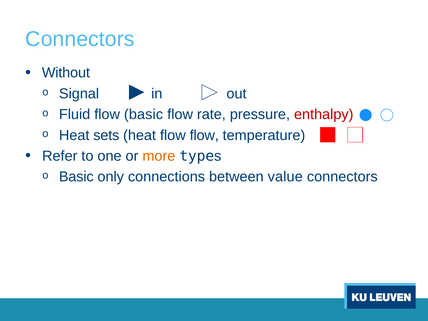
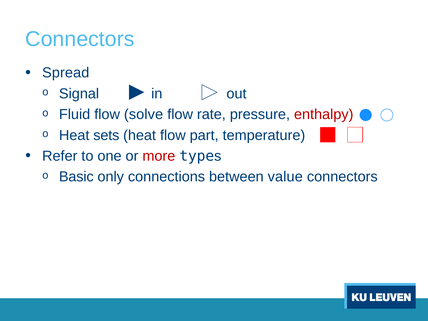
Without: Without -> Spread (66, 73)
flow basic: basic -> solve (144, 114)
flow flow: flow -> part (204, 135)
more colour: orange -> red (159, 156)
